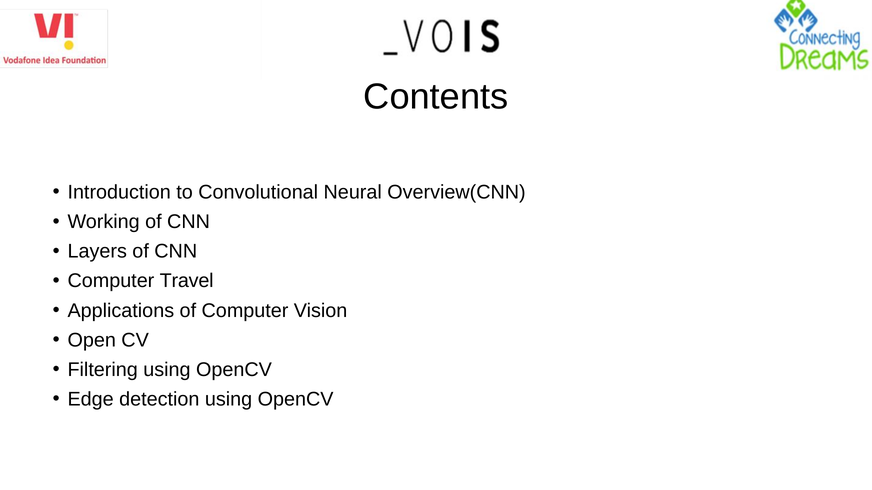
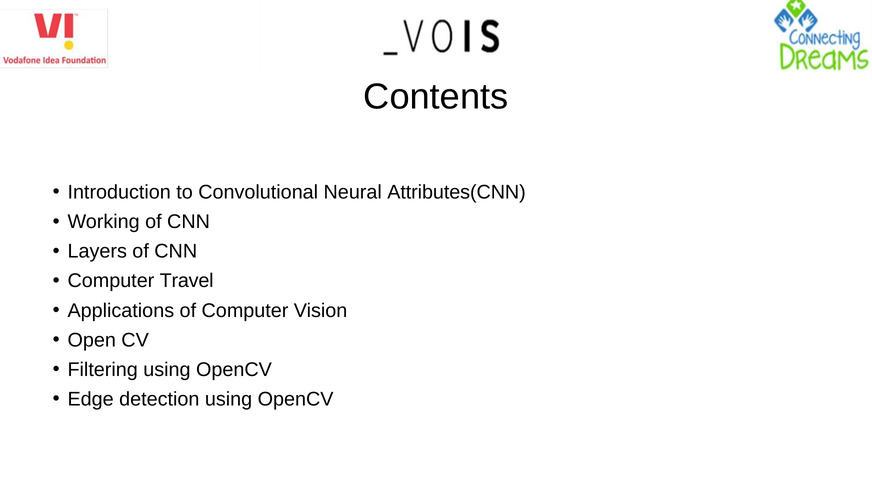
Overview(CNN: Overview(CNN -> Attributes(CNN (457, 192)
